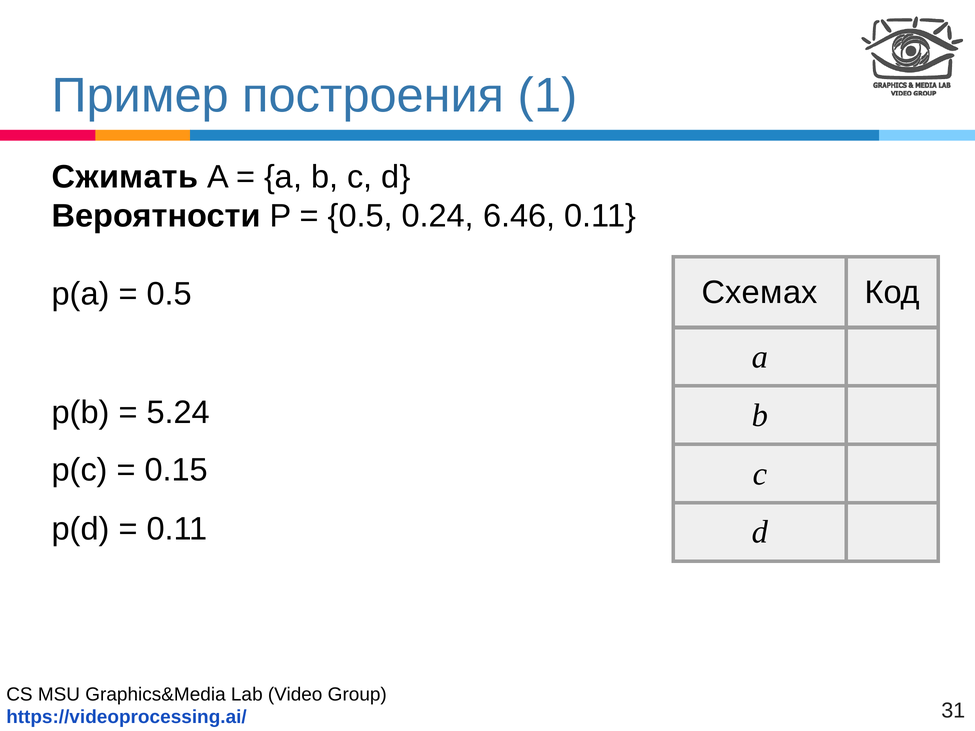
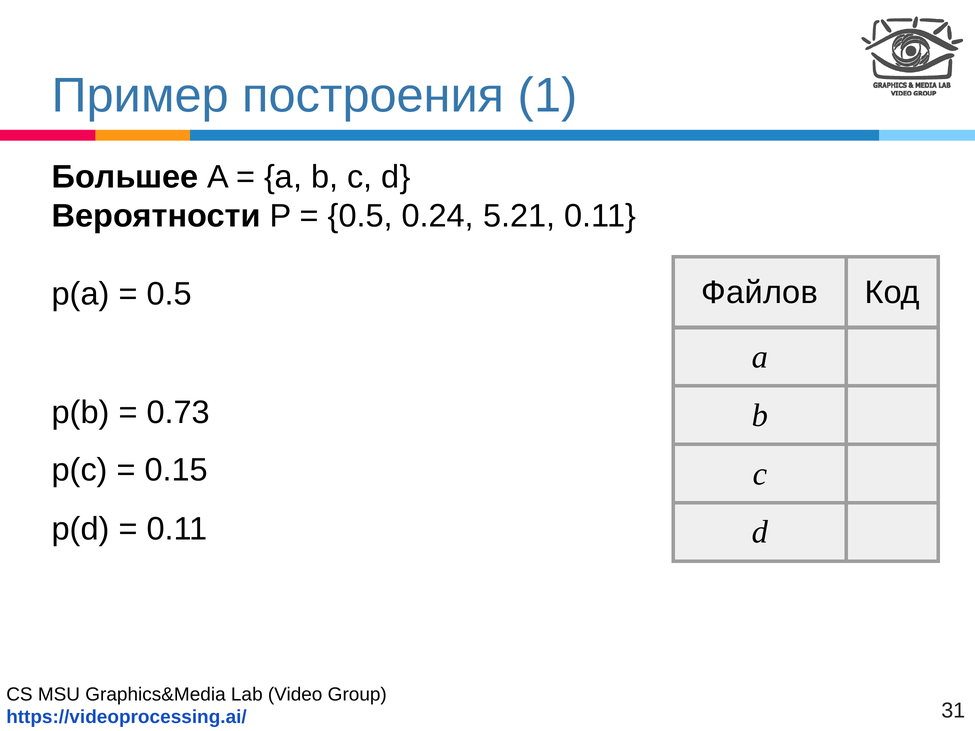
Сжимать: Сжимать -> Большее (125, 177)
6.46: 6.46 -> 5.21 (519, 216)
Схемах: Схемах -> Файлов (760, 293)
5.24: 5.24 -> 0.73 (178, 413)
